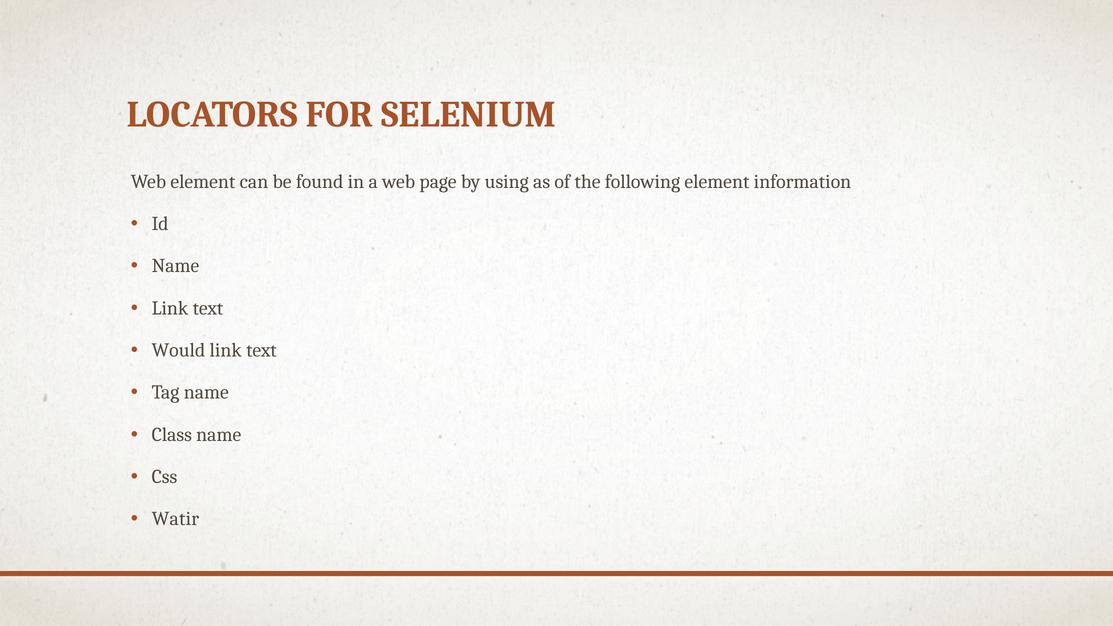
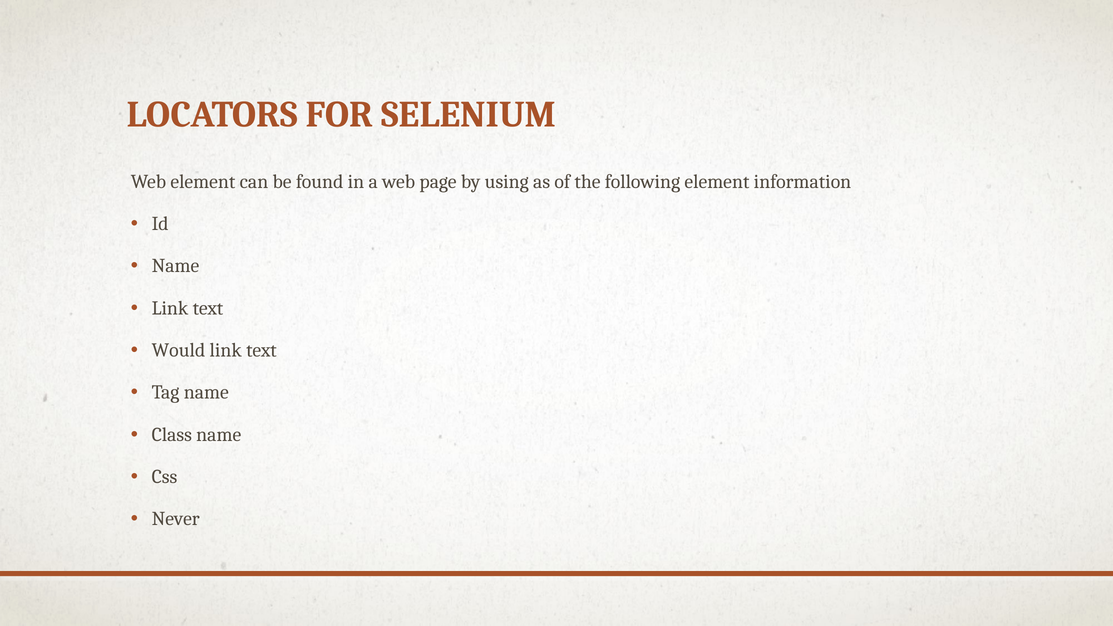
Watir: Watir -> Never (176, 519)
